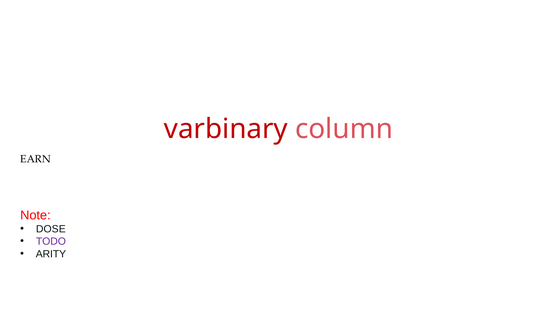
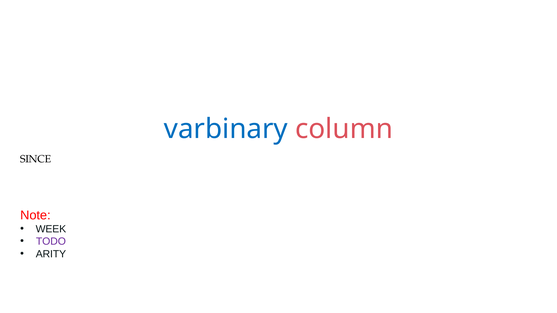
varbinary colour: red -> blue (226, 129)
EARN: EARN -> SINCE (36, 159)
DOSE: DOSE -> WEEK (51, 229)
